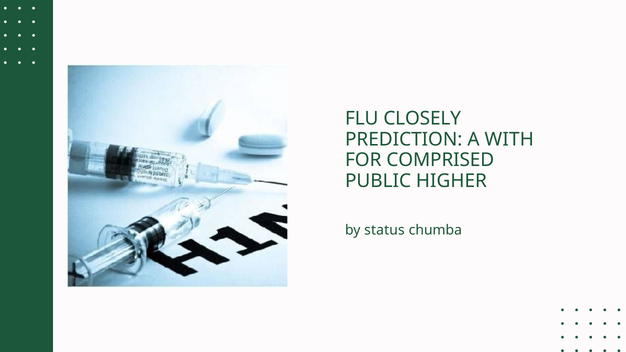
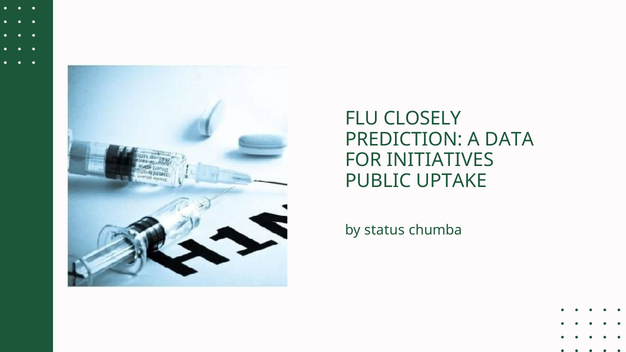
WITH: WITH -> DATA (509, 139)
COMPRISED: COMPRISED -> INITIATIVES (440, 160)
HIGHER: HIGHER -> UPTAKE (451, 181)
